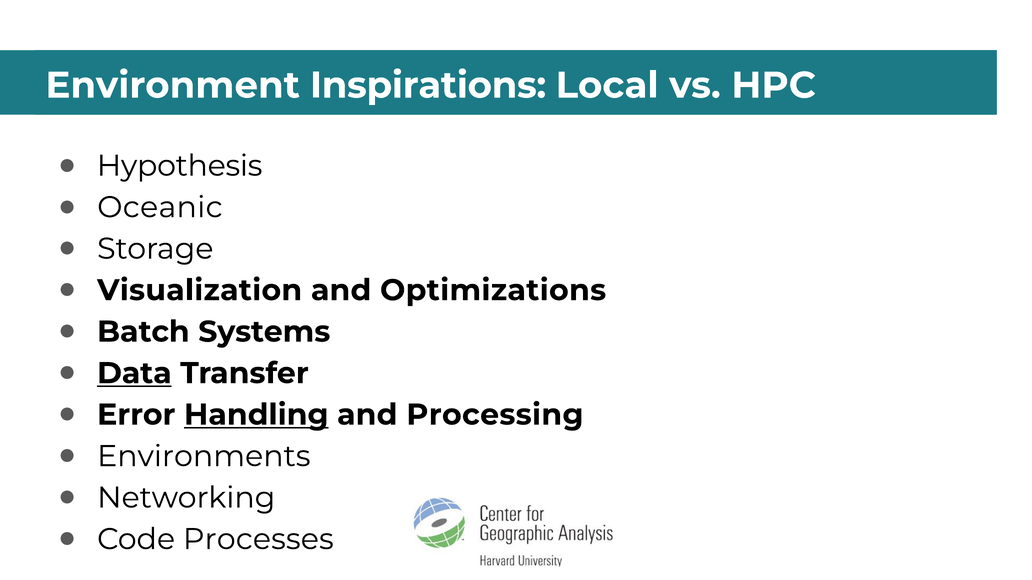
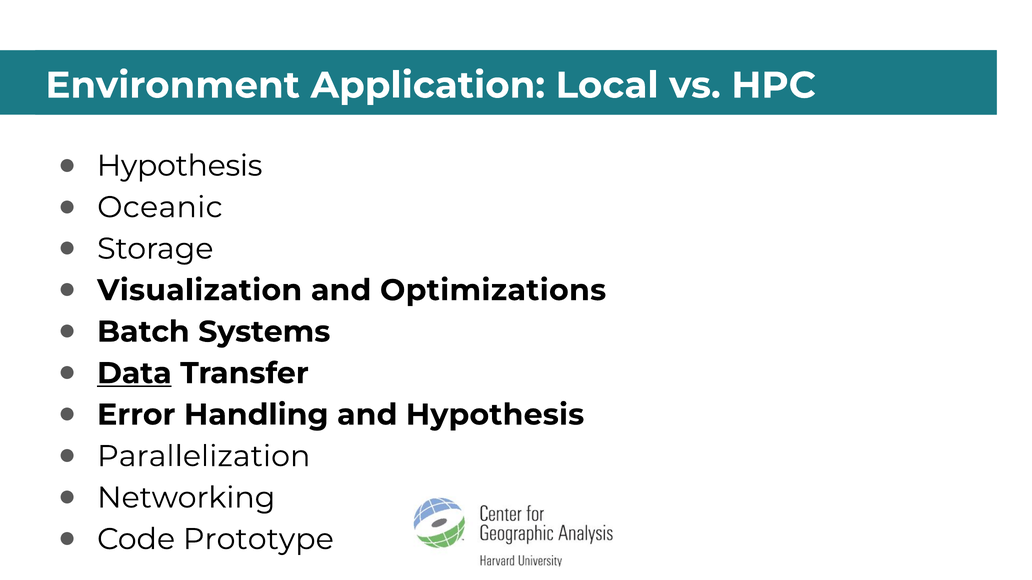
Inspirations: Inspirations -> Application (428, 86)
Handling underline: present -> none (256, 415)
and Processing: Processing -> Hypothesis (495, 415)
Environments: Environments -> Parallelization (204, 457)
Processes: Processes -> Prototype (258, 540)
